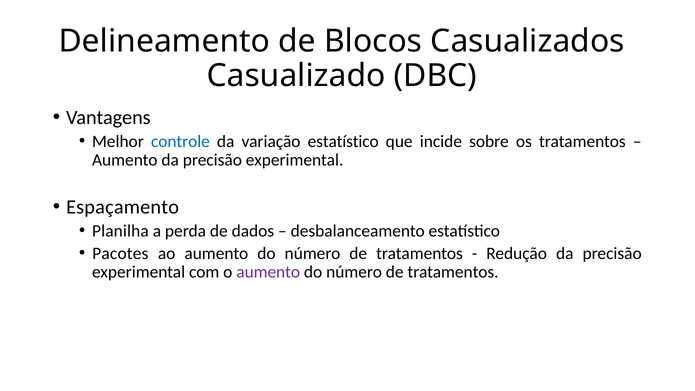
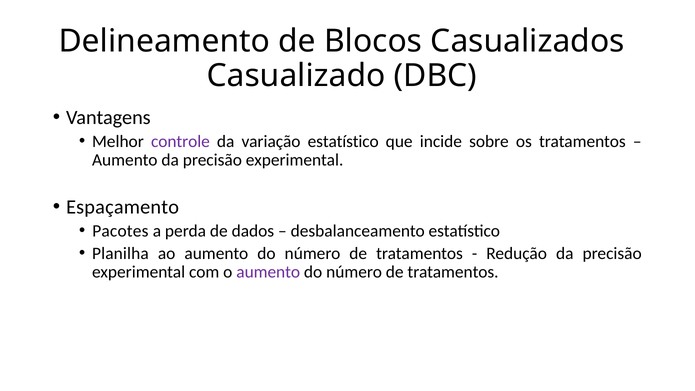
controle colour: blue -> purple (180, 141)
Planilha: Planilha -> Pacotes (120, 231)
Pacotes: Pacotes -> Planilha (120, 253)
